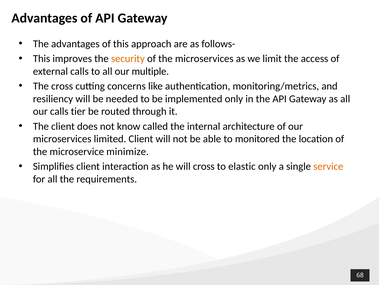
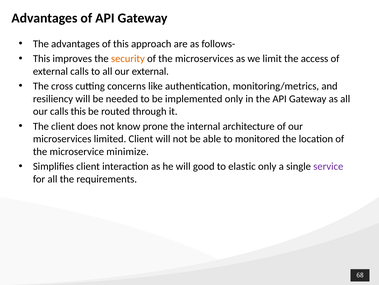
our multiple: multiple -> external (150, 71)
calls tier: tier -> this (78, 111)
called: called -> prone (155, 126)
will cross: cross -> good (204, 166)
service colour: orange -> purple (328, 166)
